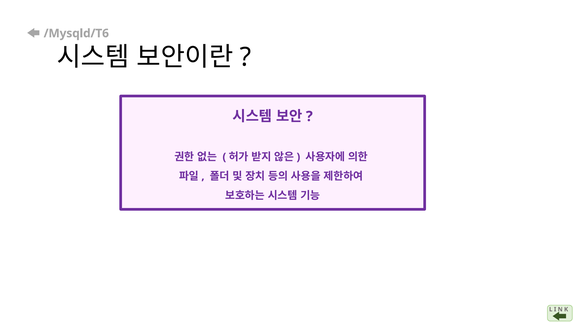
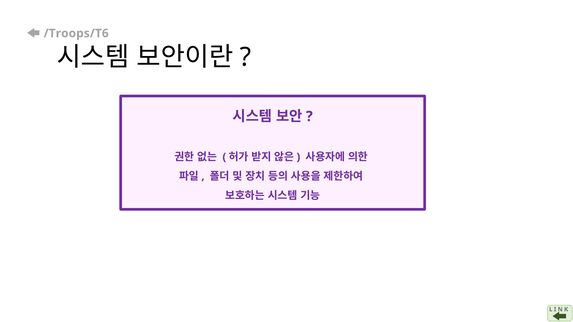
/Mysqld/T6: /Mysqld/T6 -> /Troops/T6 (76, 33)
